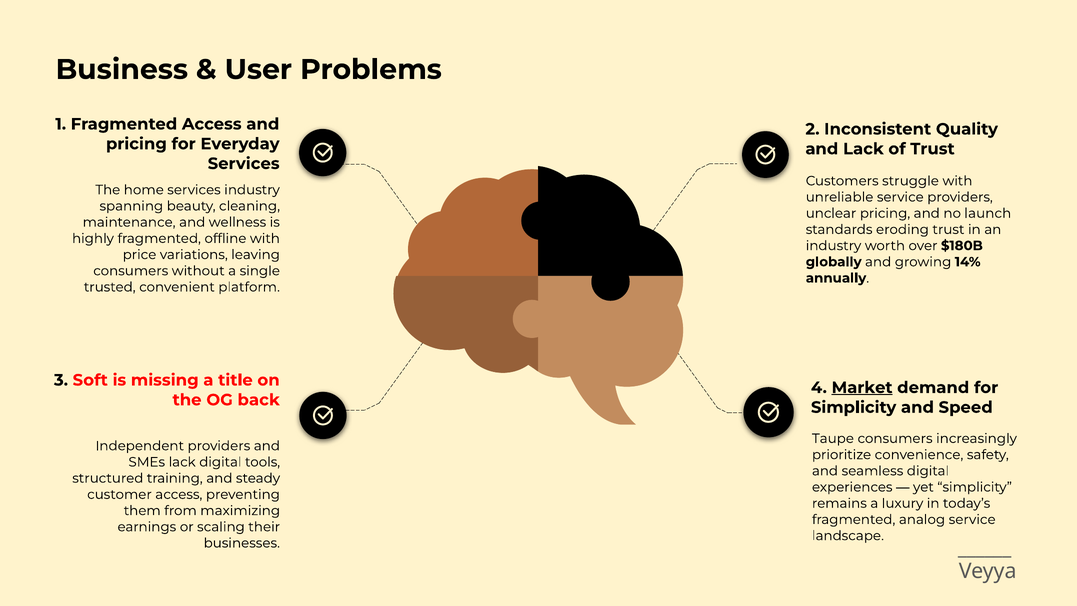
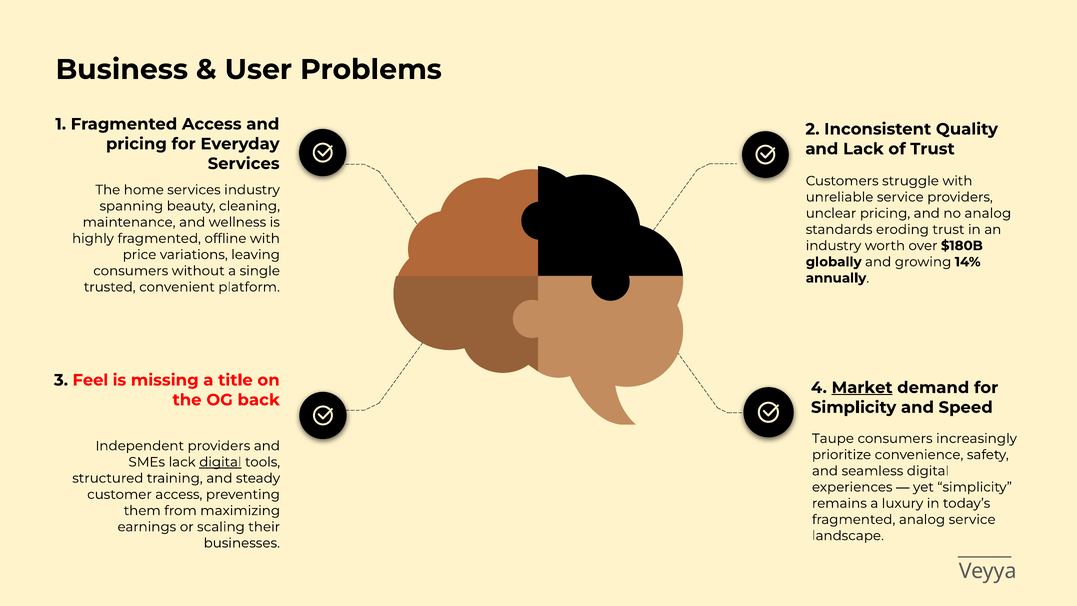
no launch: launch -> analog (988, 213)
Soft: Soft -> Feel (90, 380)
digital underline: none -> present (220, 462)
